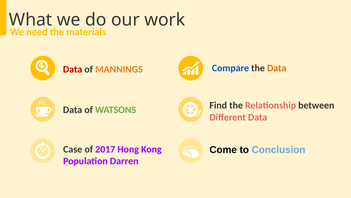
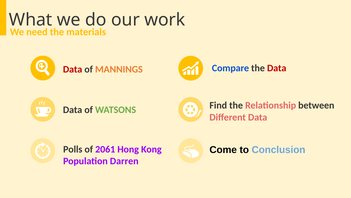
Data colour: orange -> red (277, 68)
Case: Case -> Polls (73, 149)
2017: 2017 -> 2061 (105, 149)
